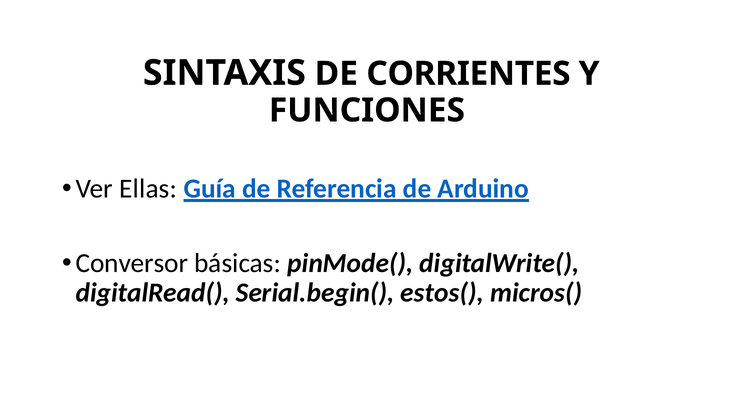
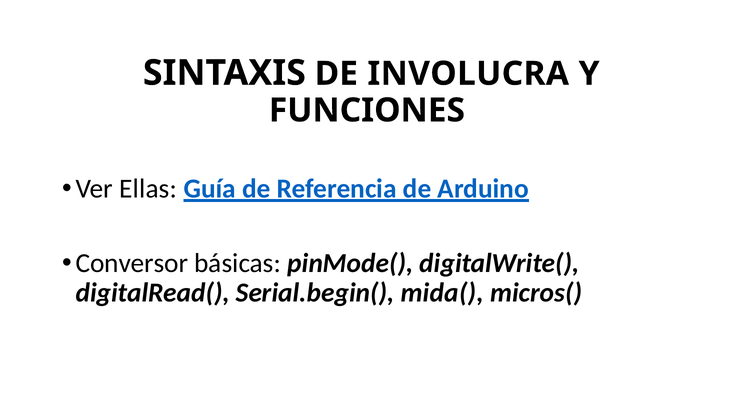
CORRIENTES: CORRIENTES -> INVOLUCRA (468, 74)
estos(: estos( -> mida( (442, 293)
